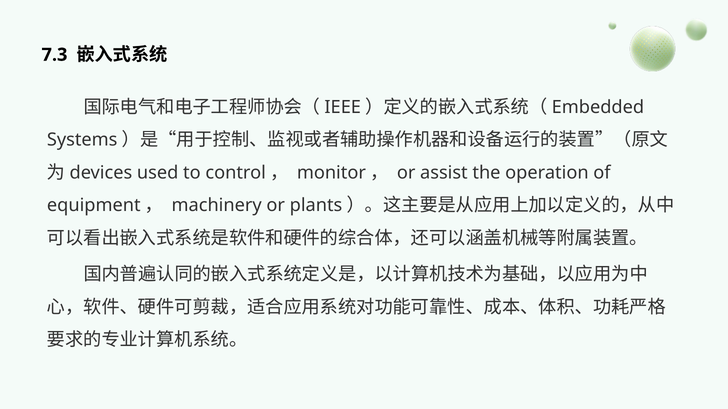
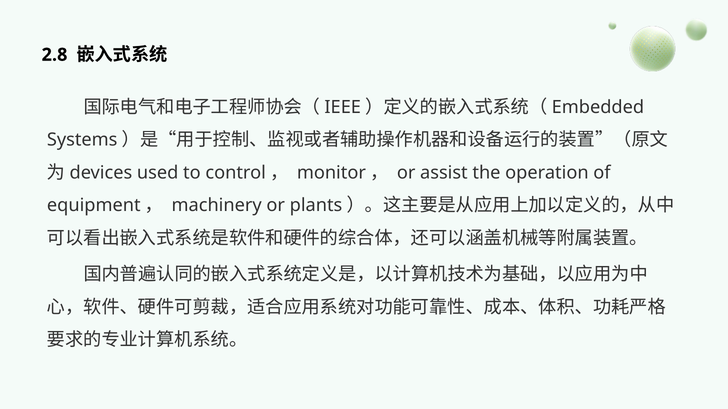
7.3: 7.3 -> 2.8 (55, 55)
